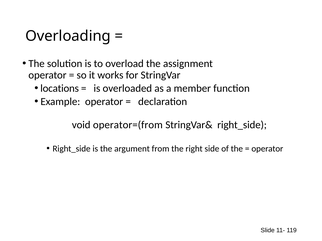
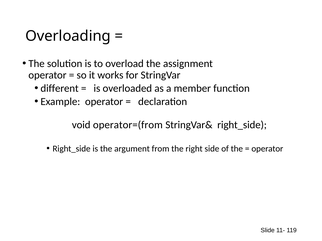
locations: locations -> different (60, 89)
